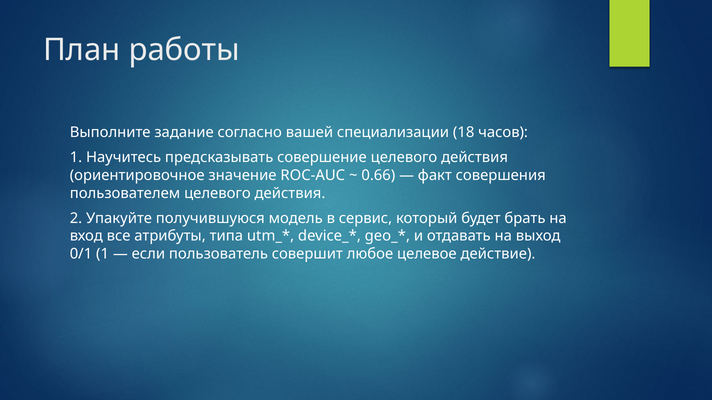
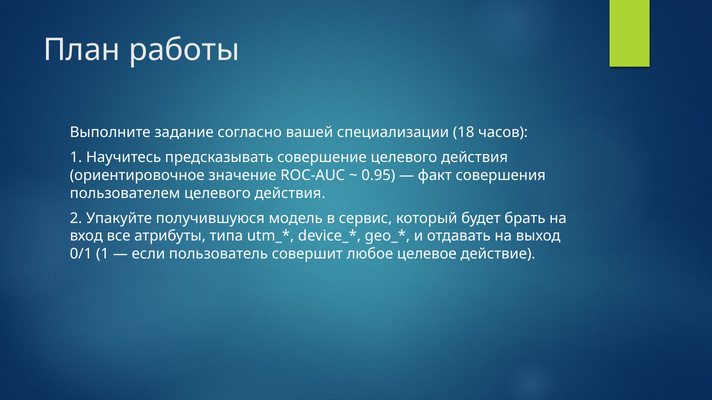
0.66: 0.66 -> 0.95 (378, 176)
